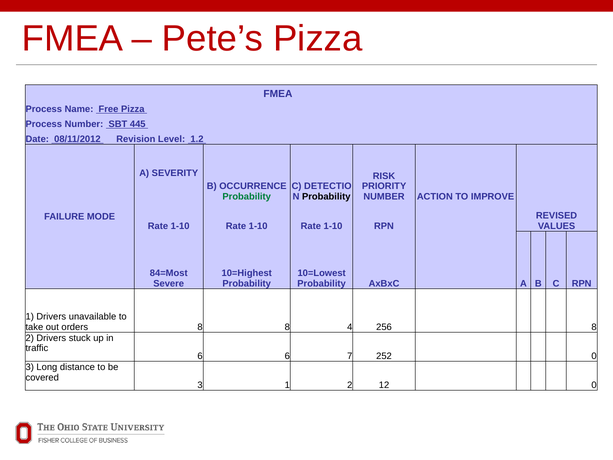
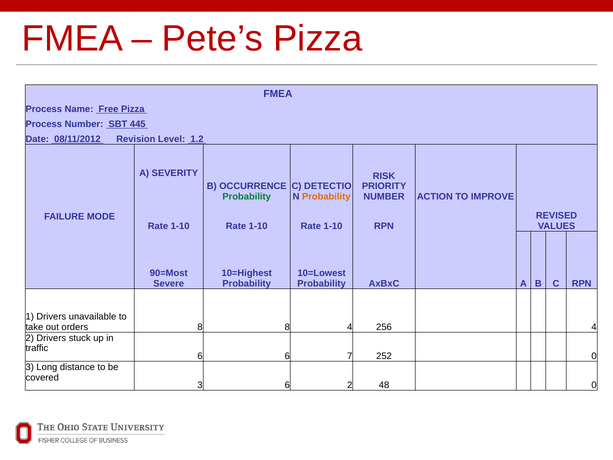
Probability colour: black -> orange (326, 197)
84=Most: 84=Most -> 90=Most (169, 273)
256 8: 8 -> 4 (594, 327)
3 1: 1 -> 6 (287, 385)
12: 12 -> 48 (384, 385)
